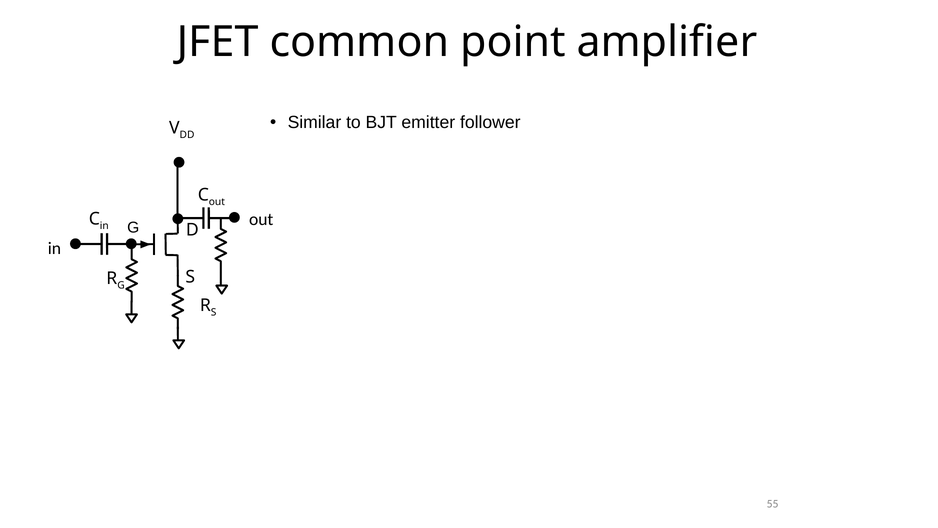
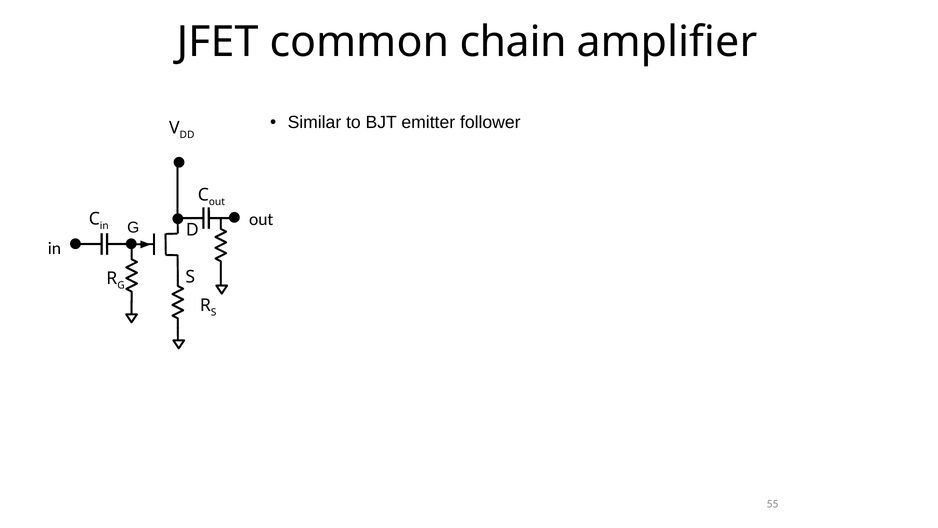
point: point -> chain (513, 42)
